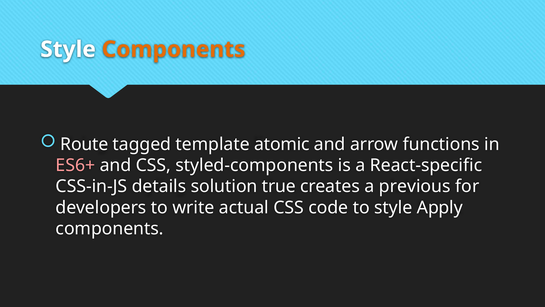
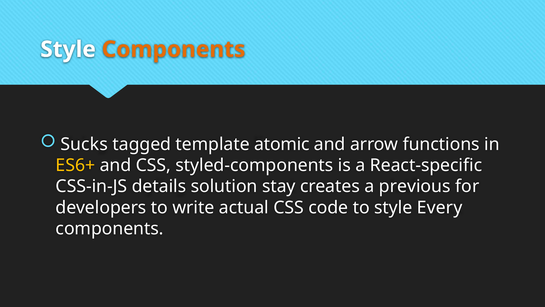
Route: Route -> Sucks (84, 144)
ES6+ colour: pink -> yellow (75, 165)
true: true -> stay (279, 186)
Apply: Apply -> Every (440, 207)
